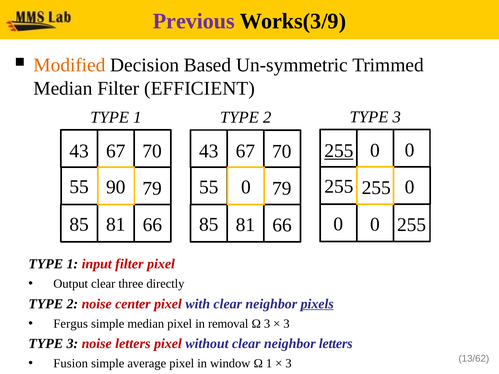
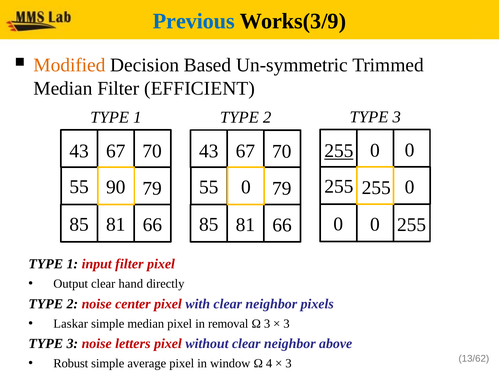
Previous colour: purple -> blue (194, 21)
three: three -> hand (131, 284)
pixels underline: present -> none (317, 304)
Fergus: Fergus -> Laskar (71, 324)
neighbor letters: letters -> above (336, 344)
Fusion: Fusion -> Robust (71, 364)
Ω 1: 1 -> 4 (269, 364)
